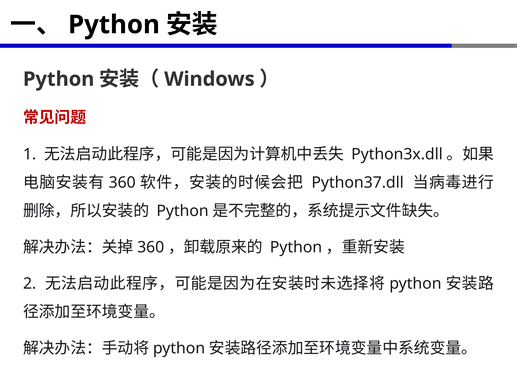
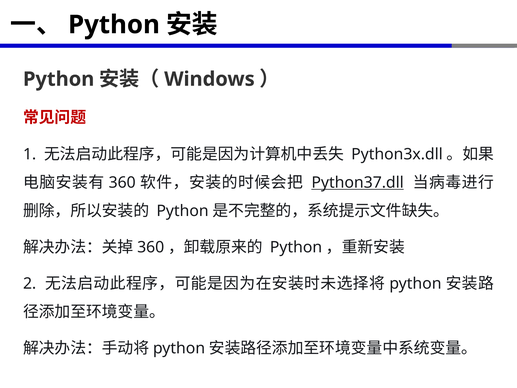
Python37.dll underline: none -> present (358, 182)
